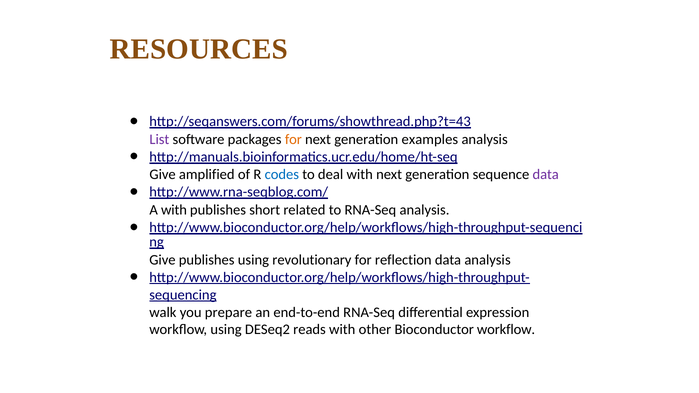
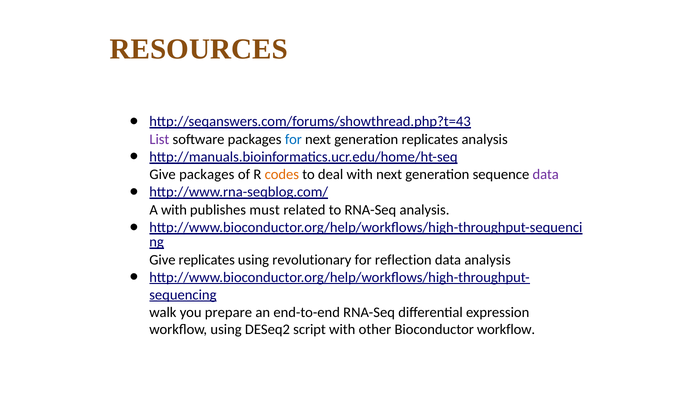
for colour: orange -> blue (293, 139)
generation examples: examples -> replicates (430, 139)
Give amplified: amplified -> packages (207, 175)
codes colour: blue -> orange (282, 175)
short: short -> must (265, 210)
Give publishes: publishes -> replicates (207, 260)
reads: reads -> script (310, 330)
